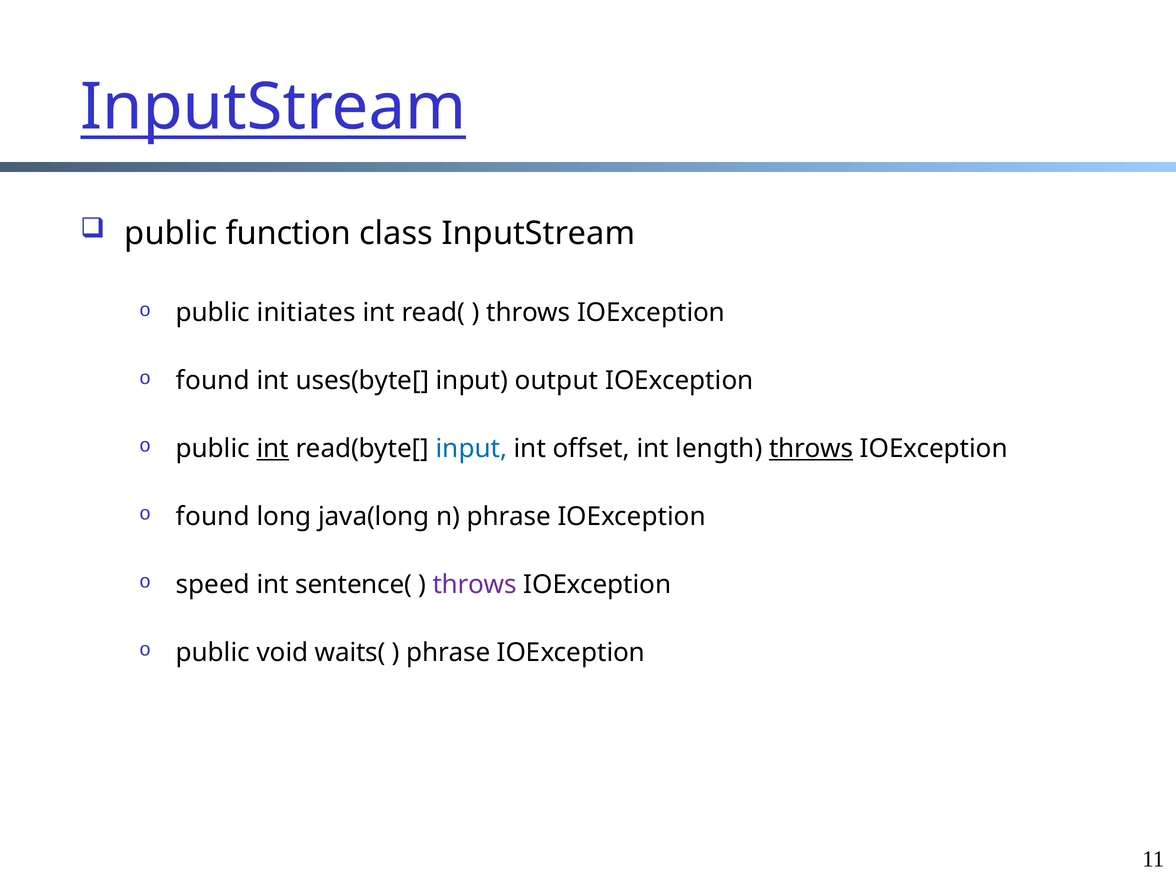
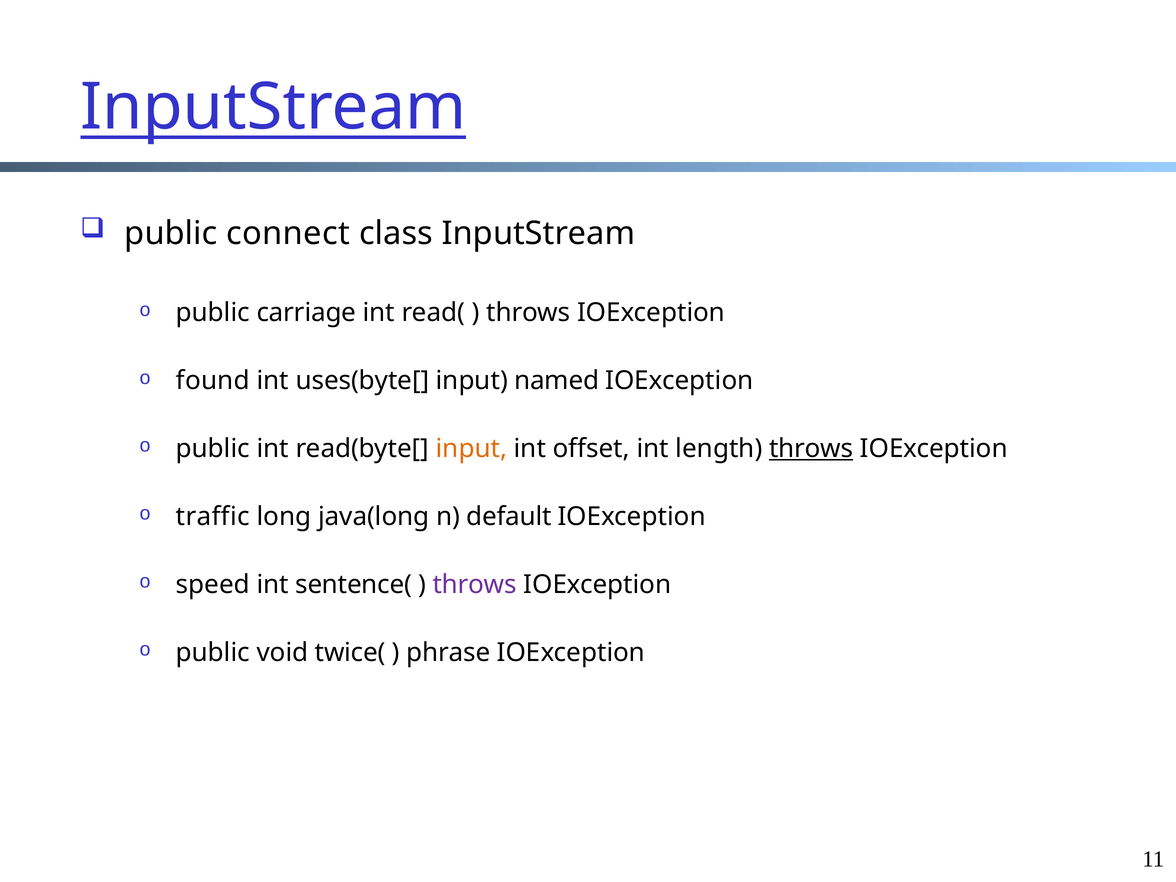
function: function -> connect (288, 234)
initiates: initiates -> carriage (306, 313)
output: output -> named (557, 381)
int underline: present -> none (273, 449)
input colour: blue -> orange (471, 449)
found: found -> traffic (213, 517)
n phrase: phrase -> default (509, 517)
waits(: waits( -> twice( (350, 652)
